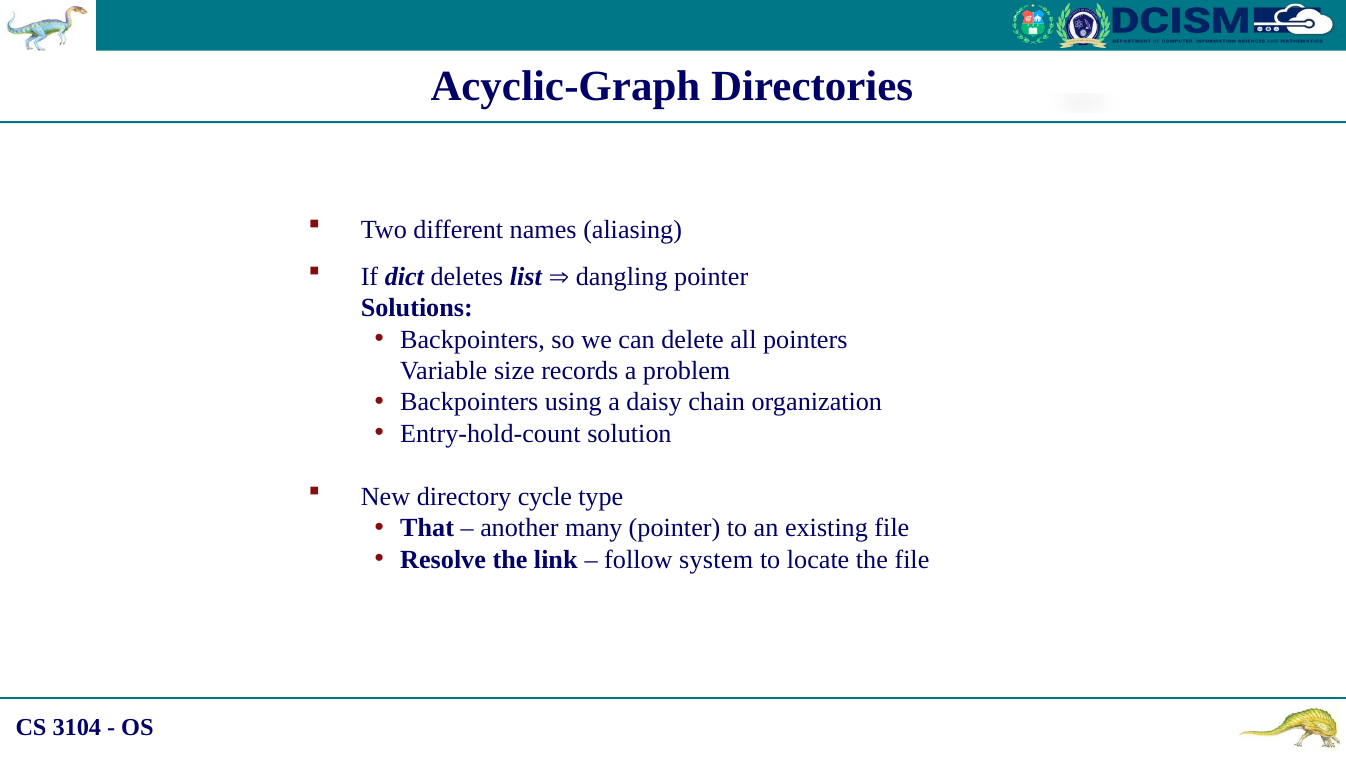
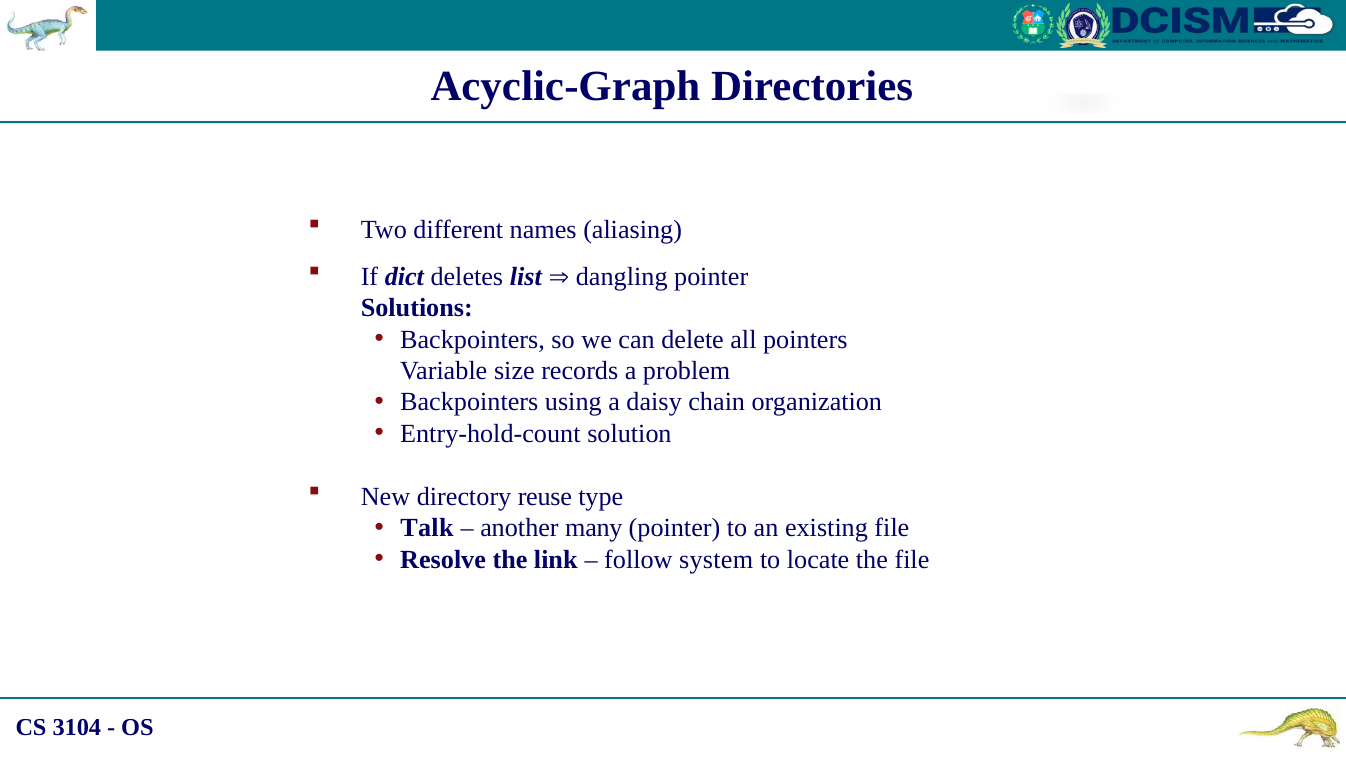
cycle: cycle -> reuse (545, 497)
That: That -> Talk (427, 528)
